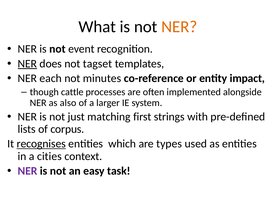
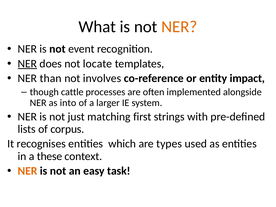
tagset: tagset -> locate (98, 64)
each: each -> than (51, 78)
minutes: minutes -> involves (102, 78)
also: also -> into (68, 103)
recognises underline: present -> none (41, 144)
cities: cities -> these (50, 156)
NER colour: purple -> orange (28, 171)
